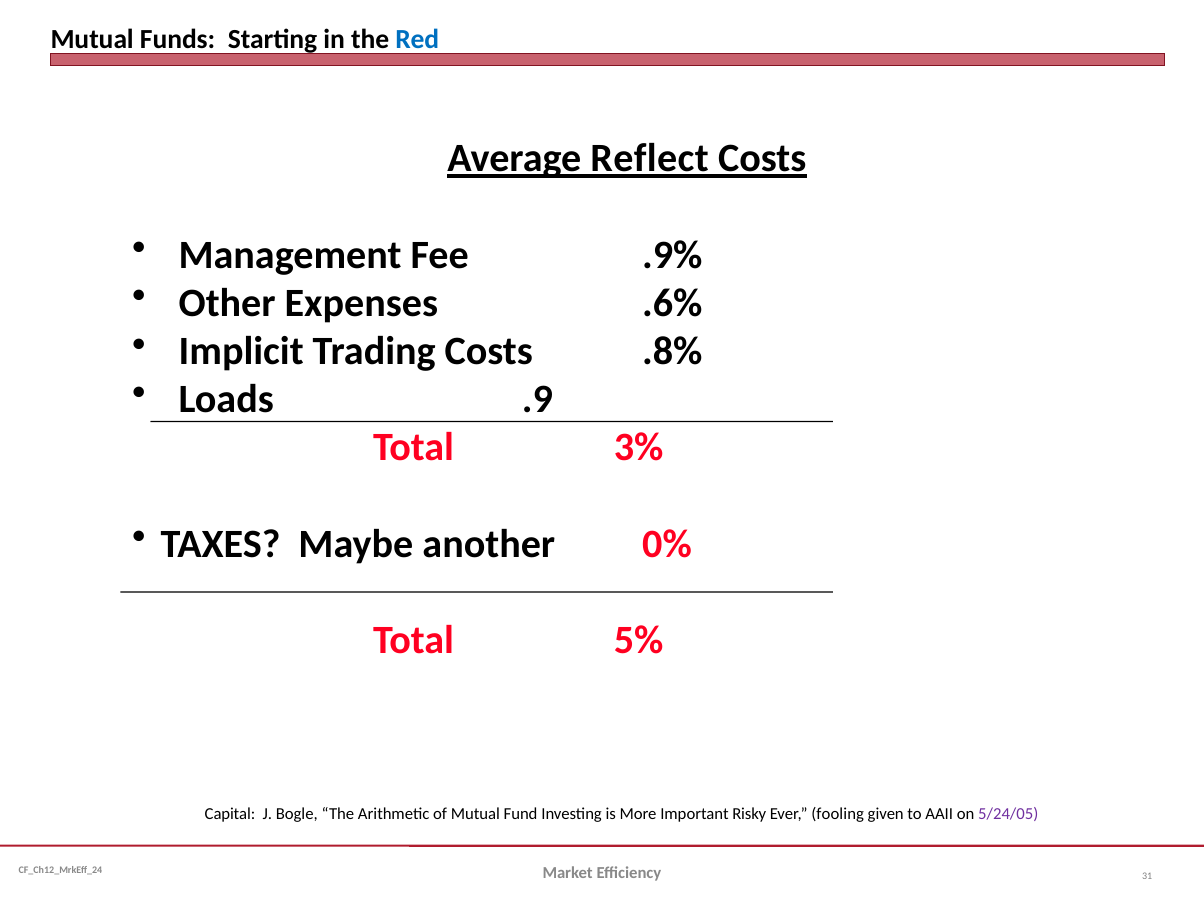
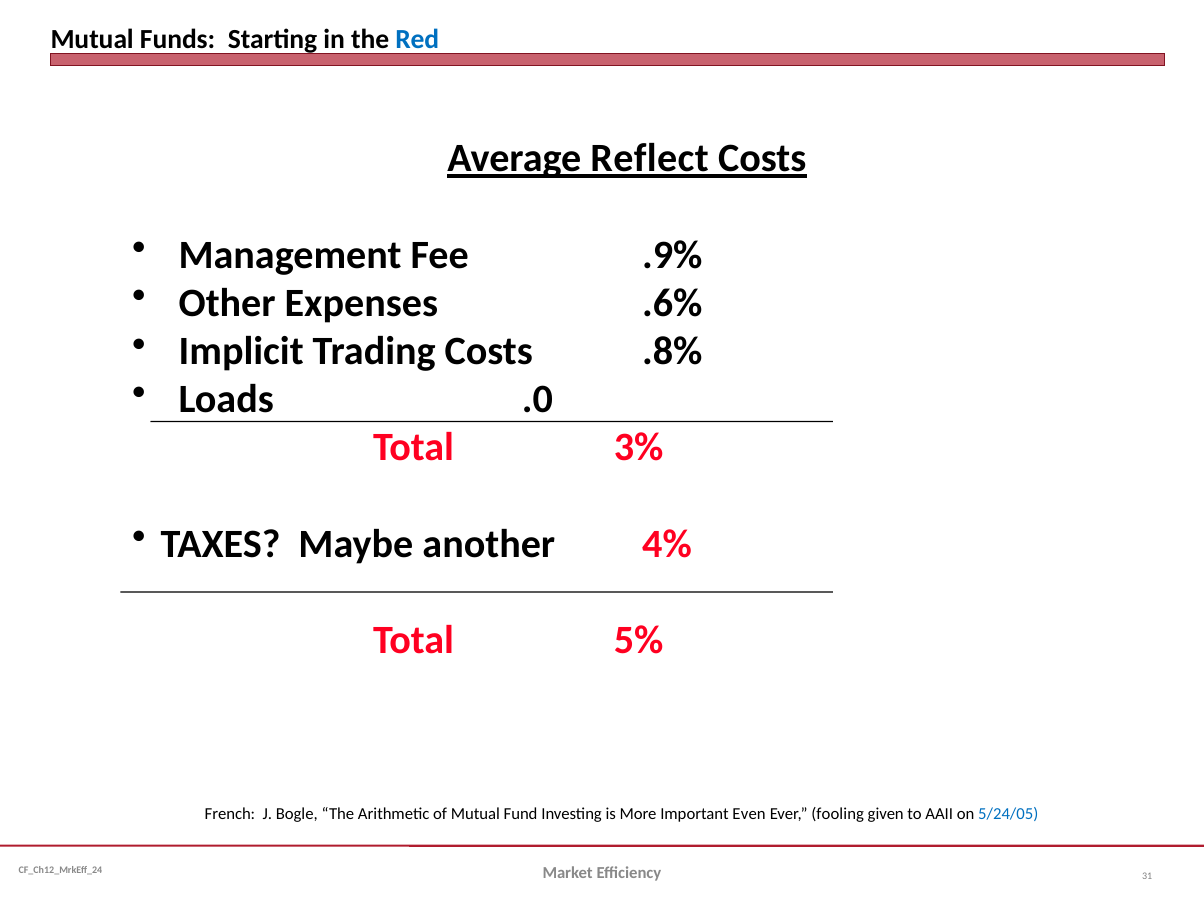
.9: .9 -> .0 (537, 400)
0%: 0% -> 4% (667, 544)
Capital: Capital -> French (230, 814)
Risky: Risky -> Even (749, 814)
5/24/05 colour: purple -> blue (1008, 814)
